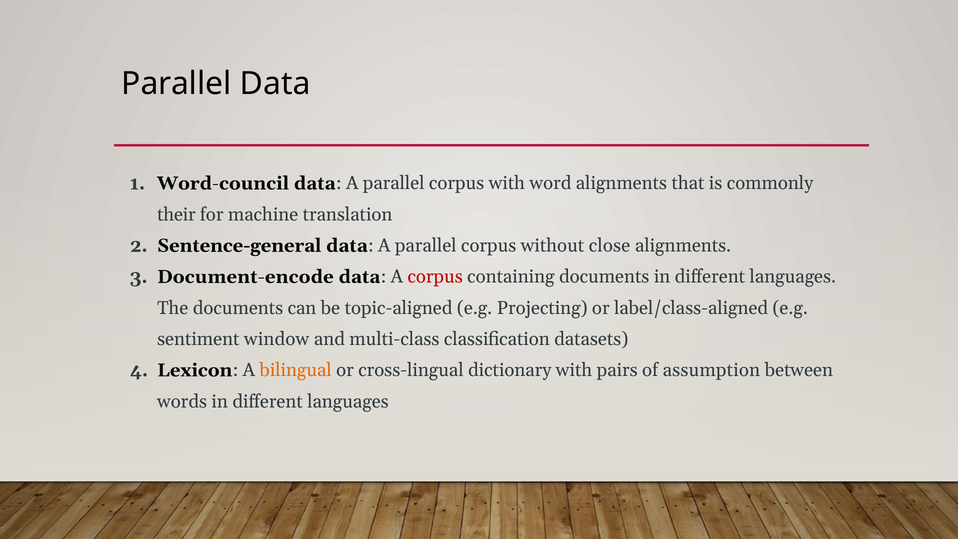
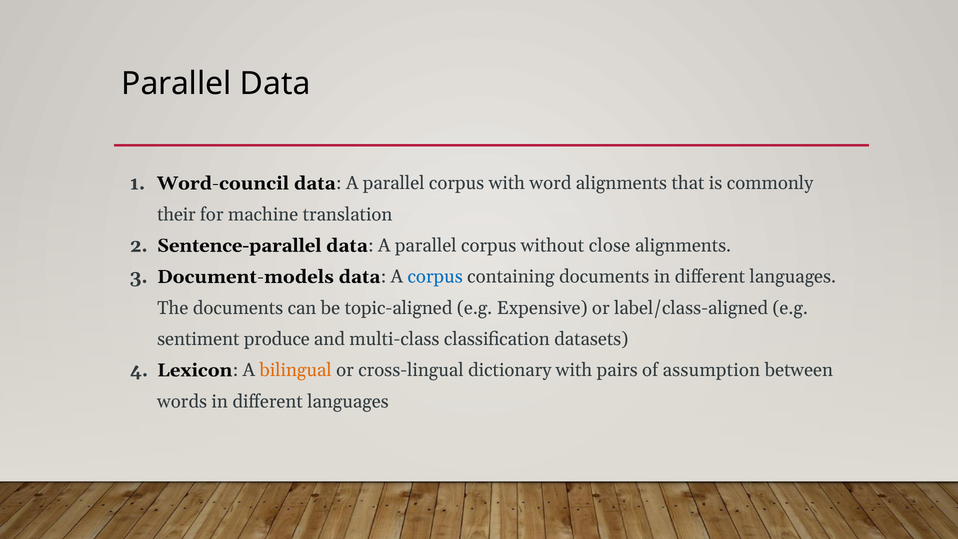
Sentence-general: Sentence-general -> Sentence-parallel (239, 246)
Document-encode: Document-encode -> Document-models (245, 277)
corpus colour: red -> blue (435, 277)
Projecting: Projecting -> Expensive (542, 308)
window: window -> produce (277, 339)
